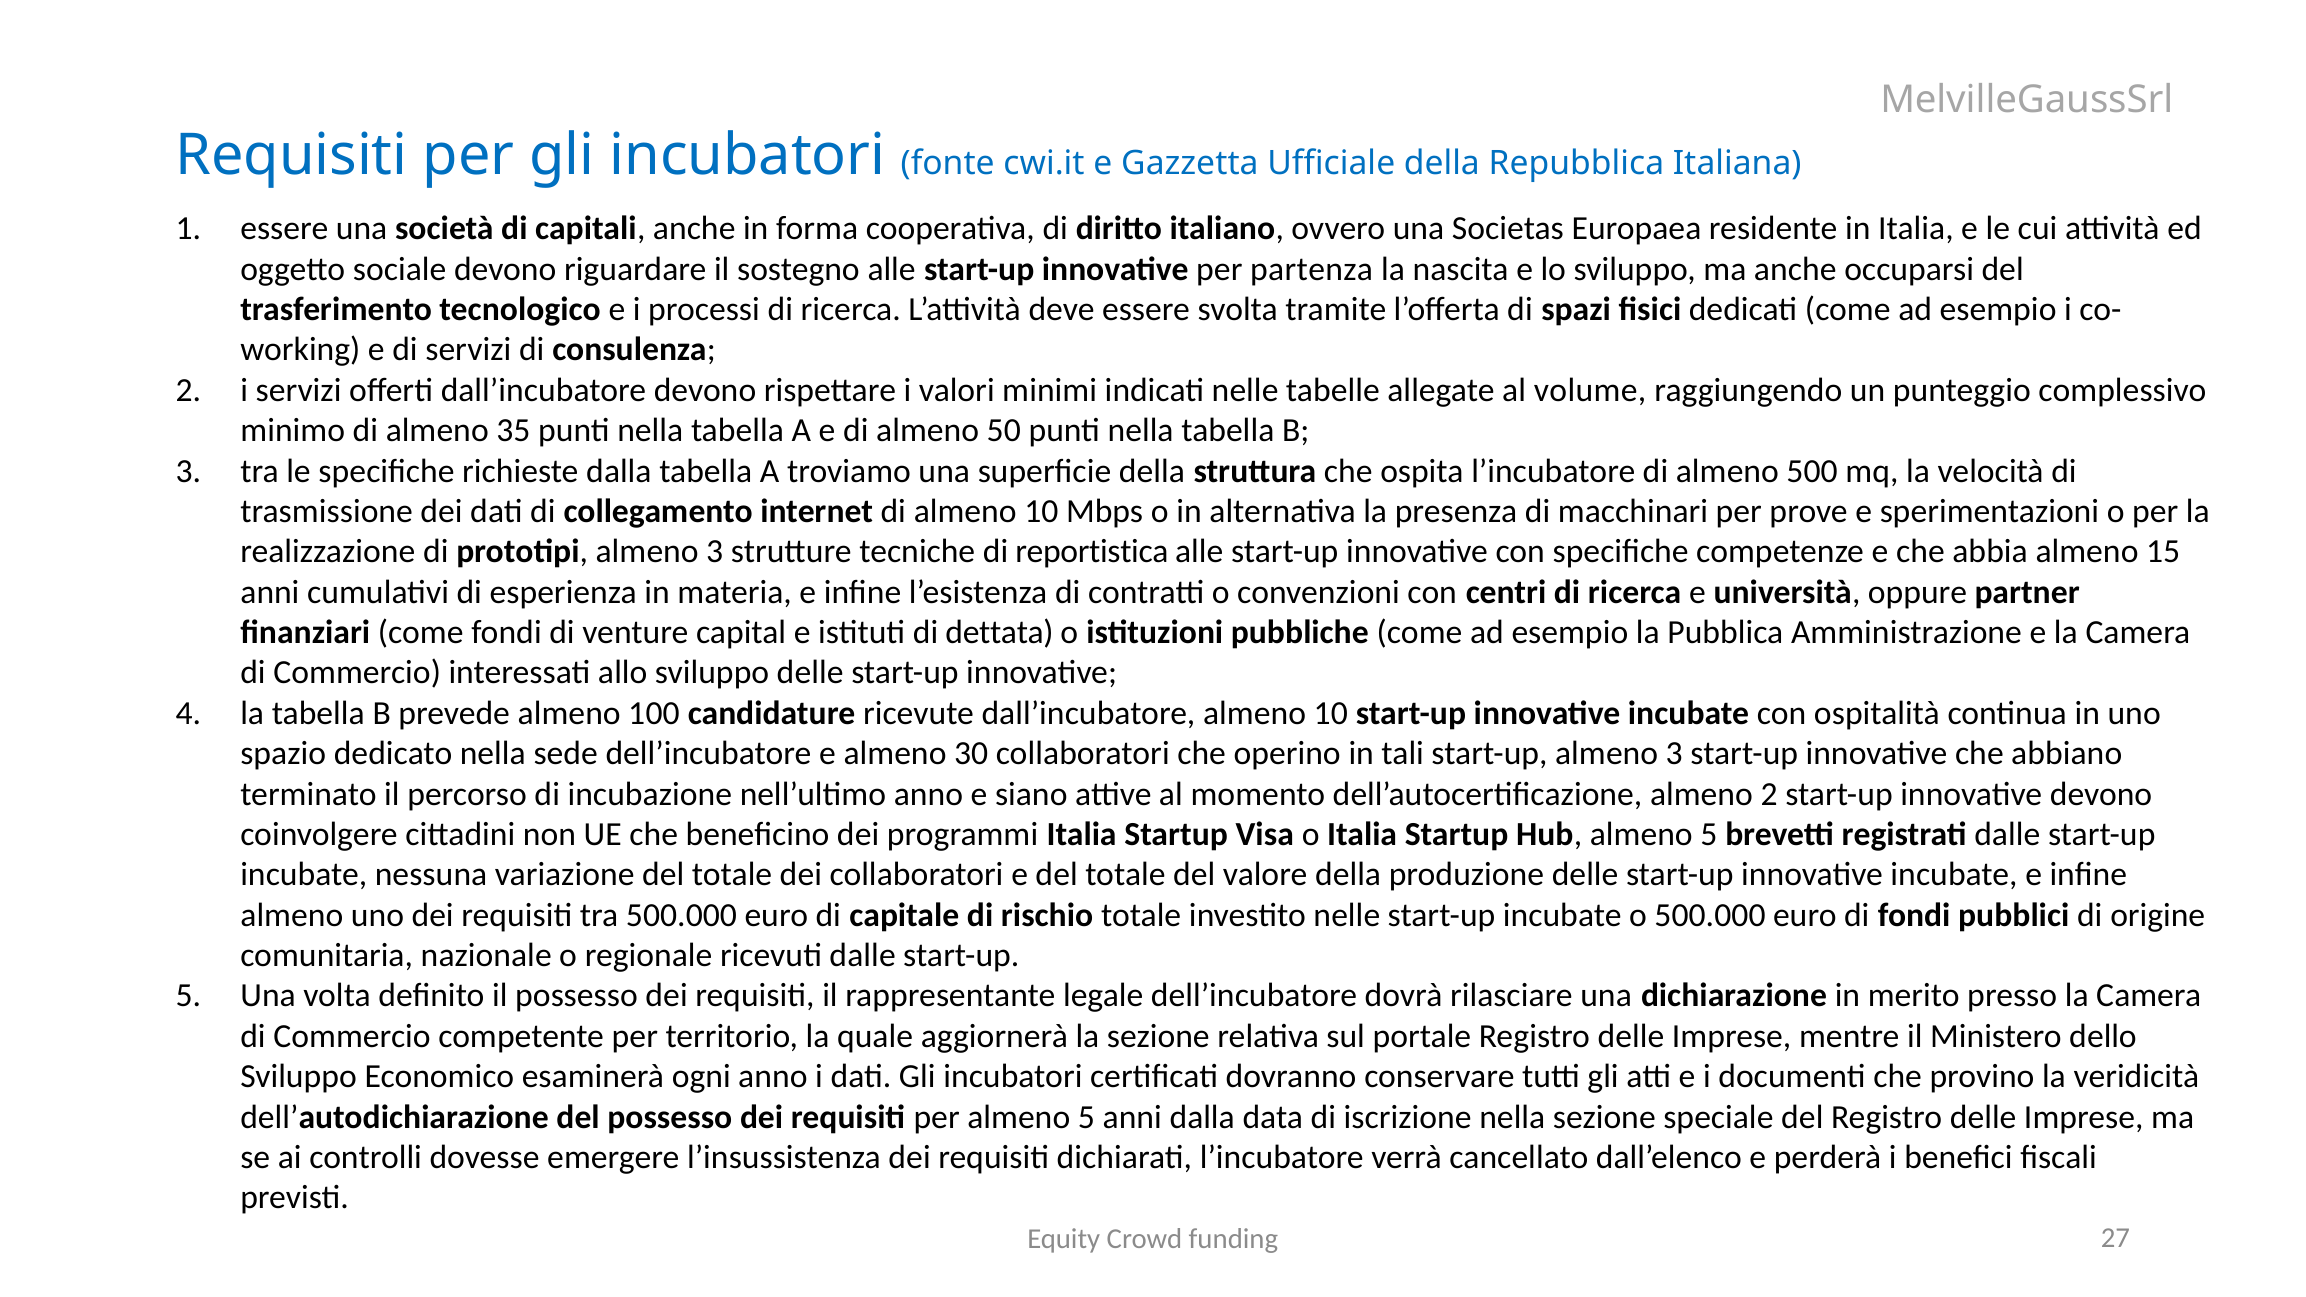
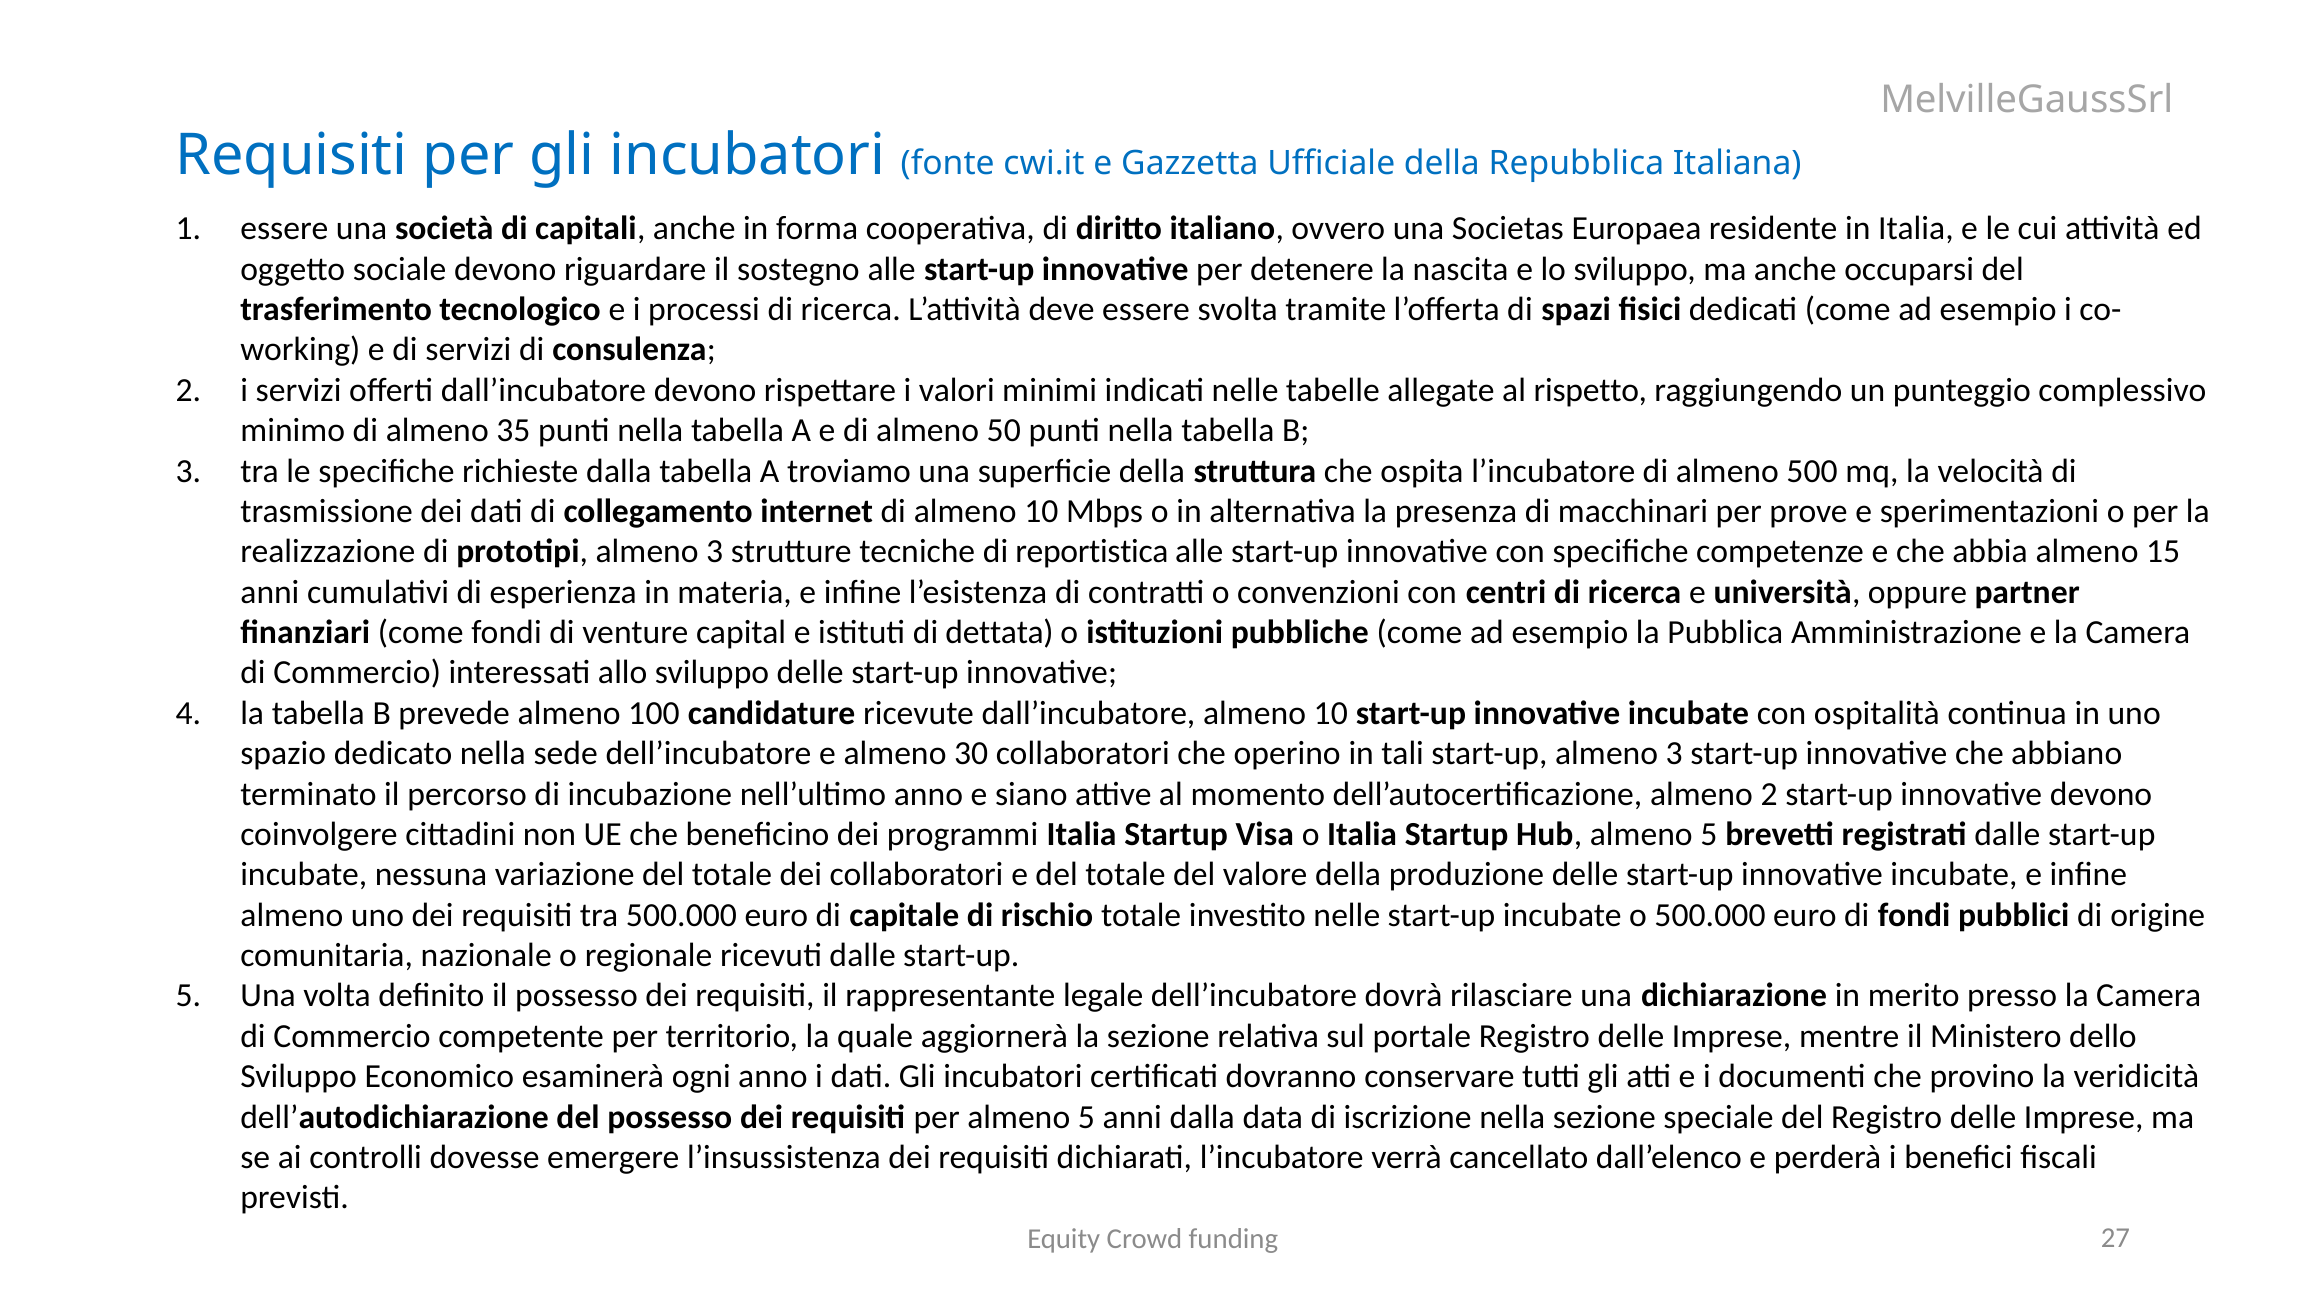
partenza: partenza -> detenere (1312, 269)
volume: volume -> rispetto (1590, 390)
